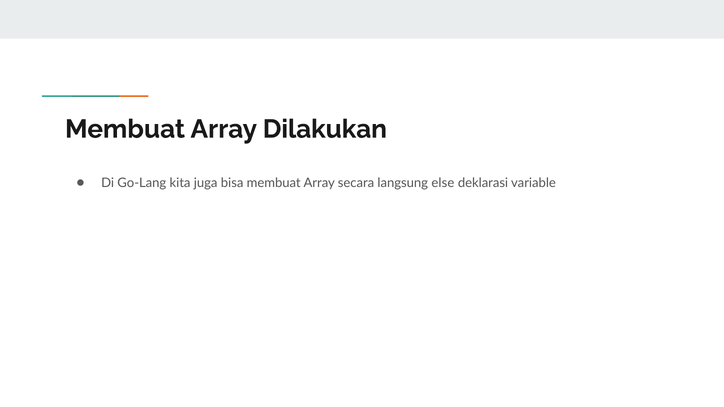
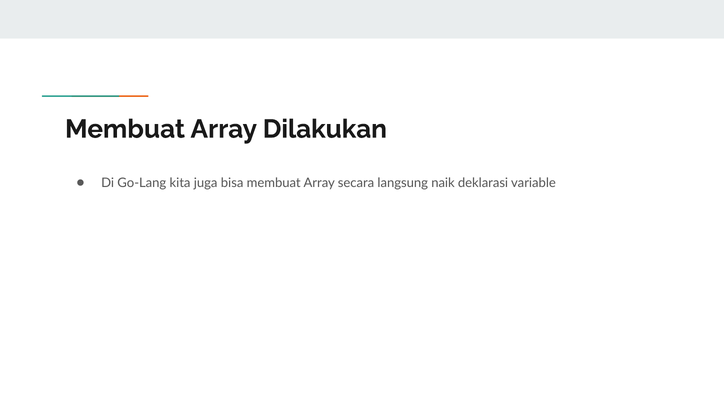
else: else -> naik (443, 183)
